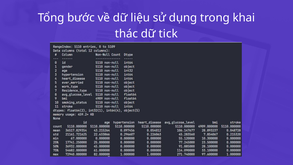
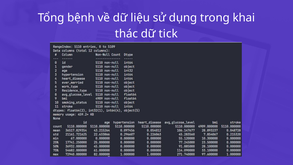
bước: bước -> bệnh (81, 18)
